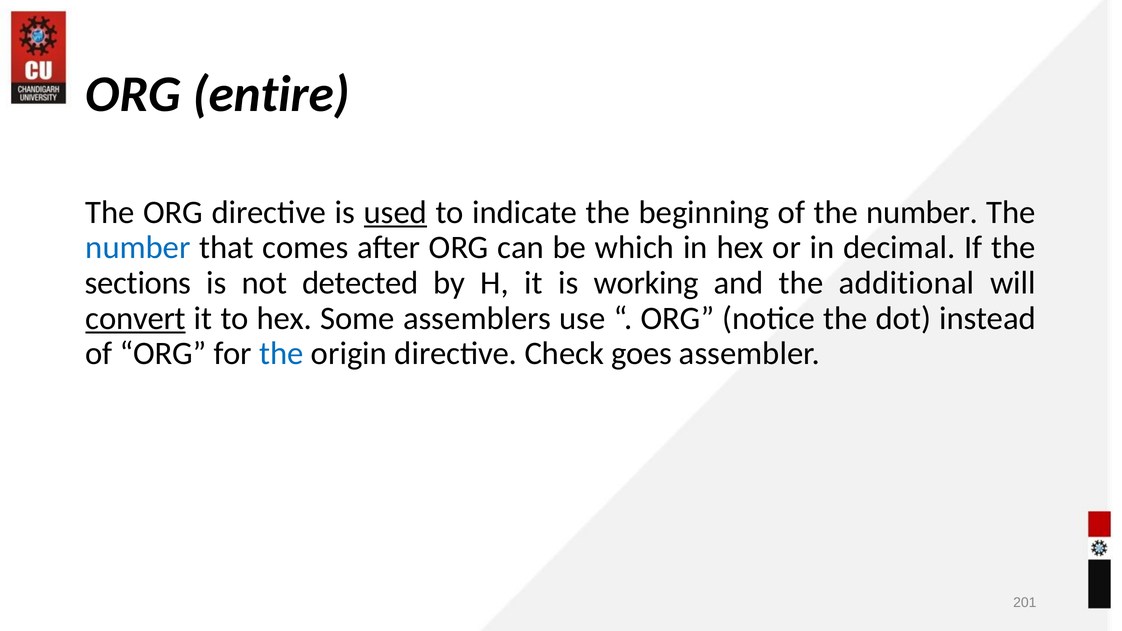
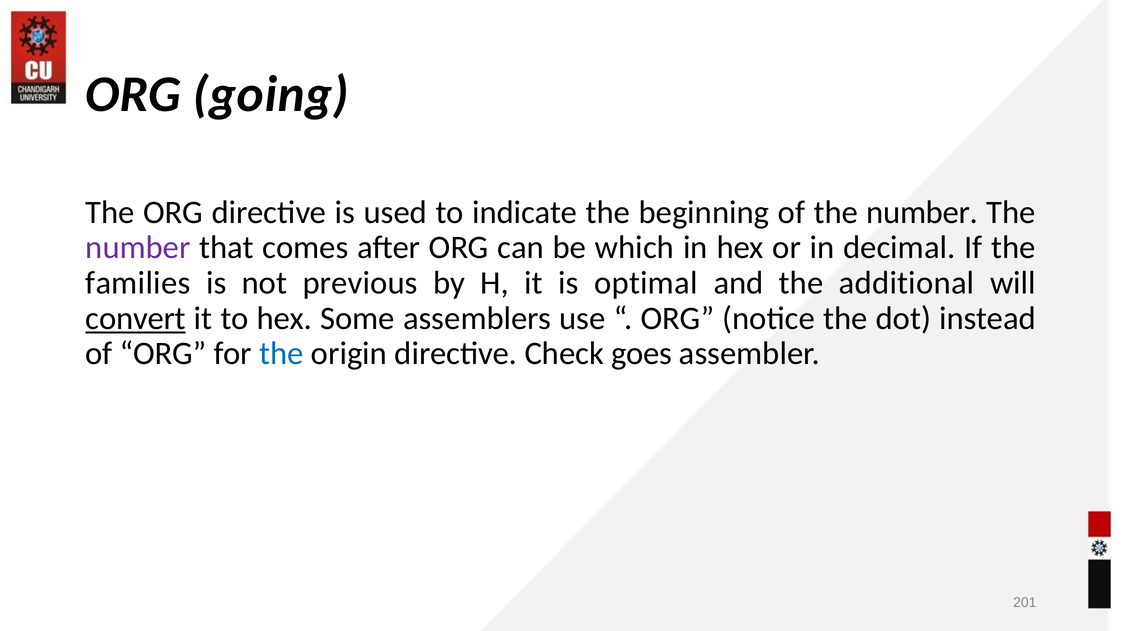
entire: entire -> going (271, 94)
used underline: present -> none (395, 212)
number colour: blue -> purple (138, 248)
sections: sections -> families (138, 283)
detected: detected -> previous (360, 283)
working: working -> optimal (646, 283)
